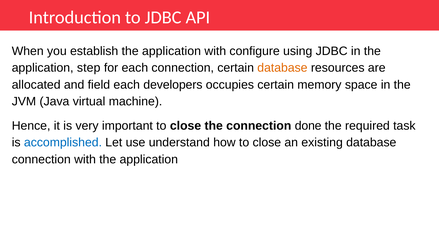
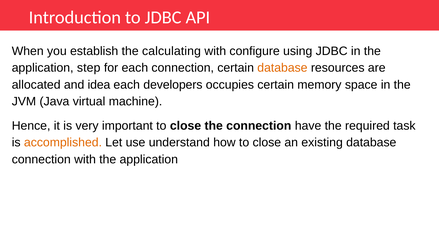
establish the application: application -> calculating (171, 51)
field: field -> idea (99, 85)
done: done -> have (308, 126)
accomplished colour: blue -> orange (63, 143)
